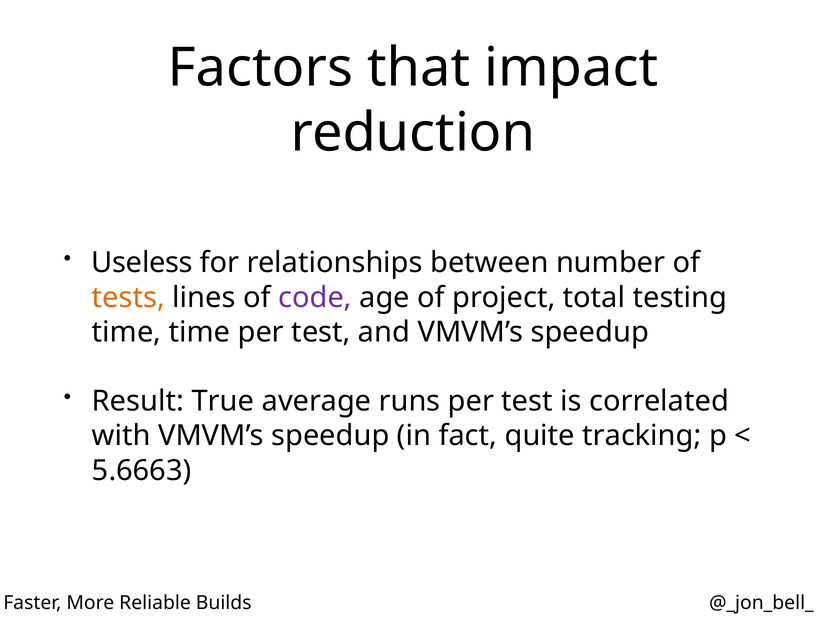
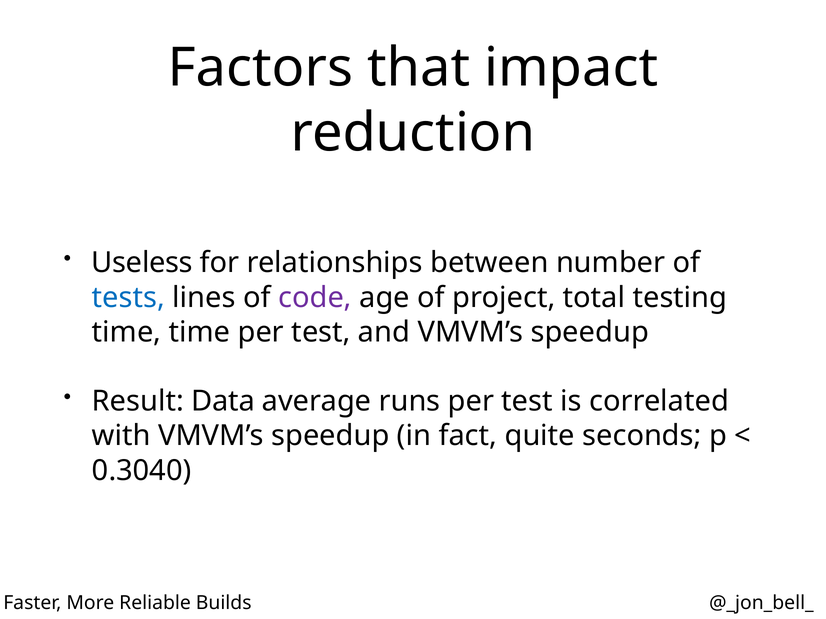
tests colour: orange -> blue (128, 298)
True: True -> Data (223, 401)
tracking: tracking -> seconds (642, 436)
5.6663: 5.6663 -> 0.3040 (142, 471)
